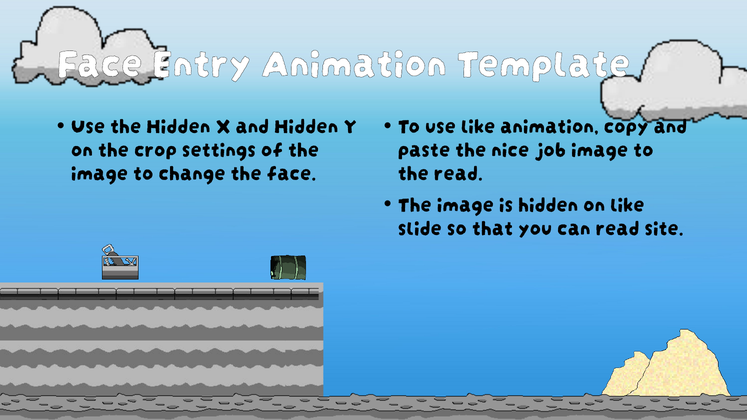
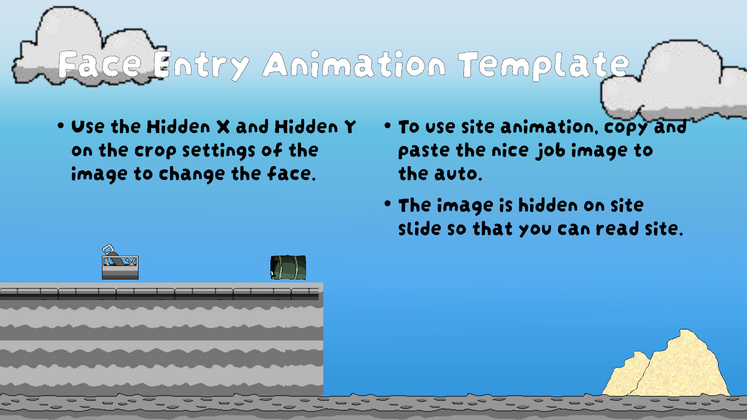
use like: like -> site (478, 126)
the read: read -> auto (458, 173)
on like: like -> site (627, 205)
